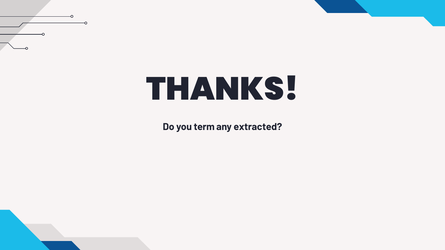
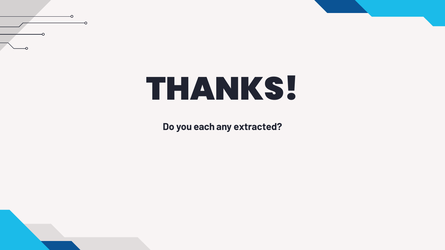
term: term -> each (204, 127)
